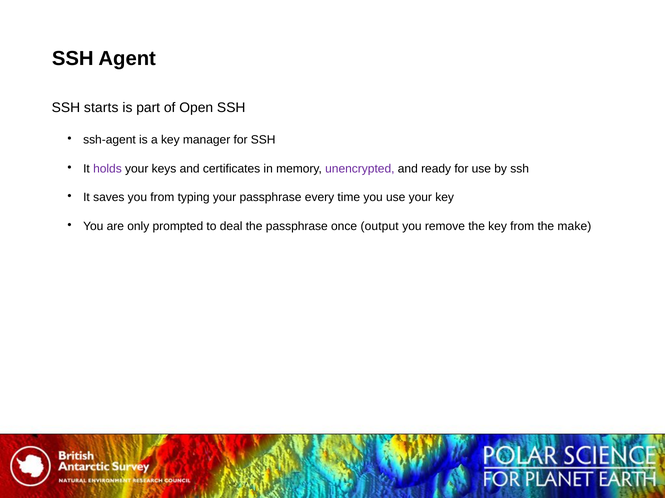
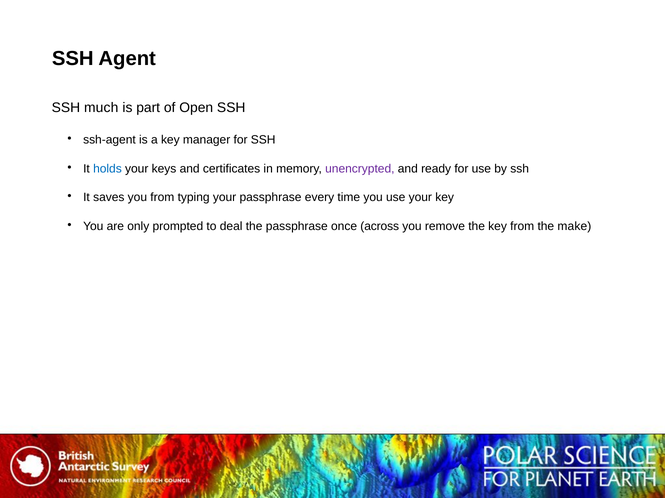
starts: starts -> much (101, 108)
holds colour: purple -> blue (107, 169)
output: output -> across (380, 227)
